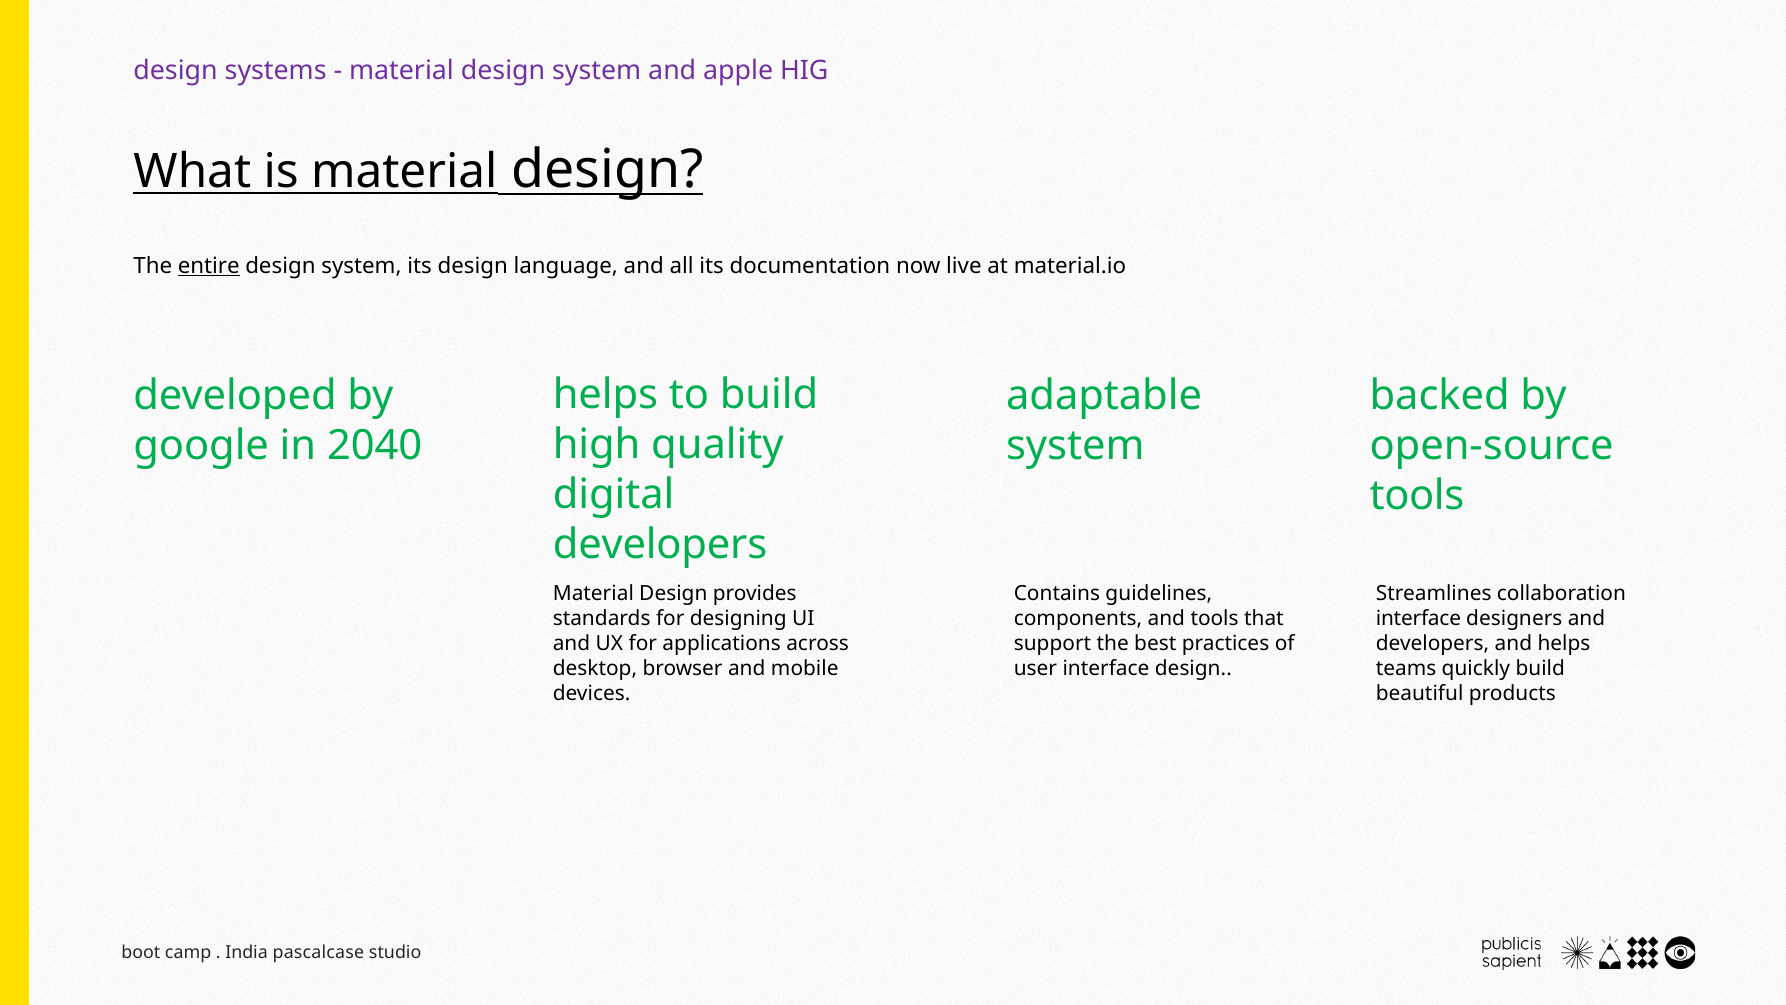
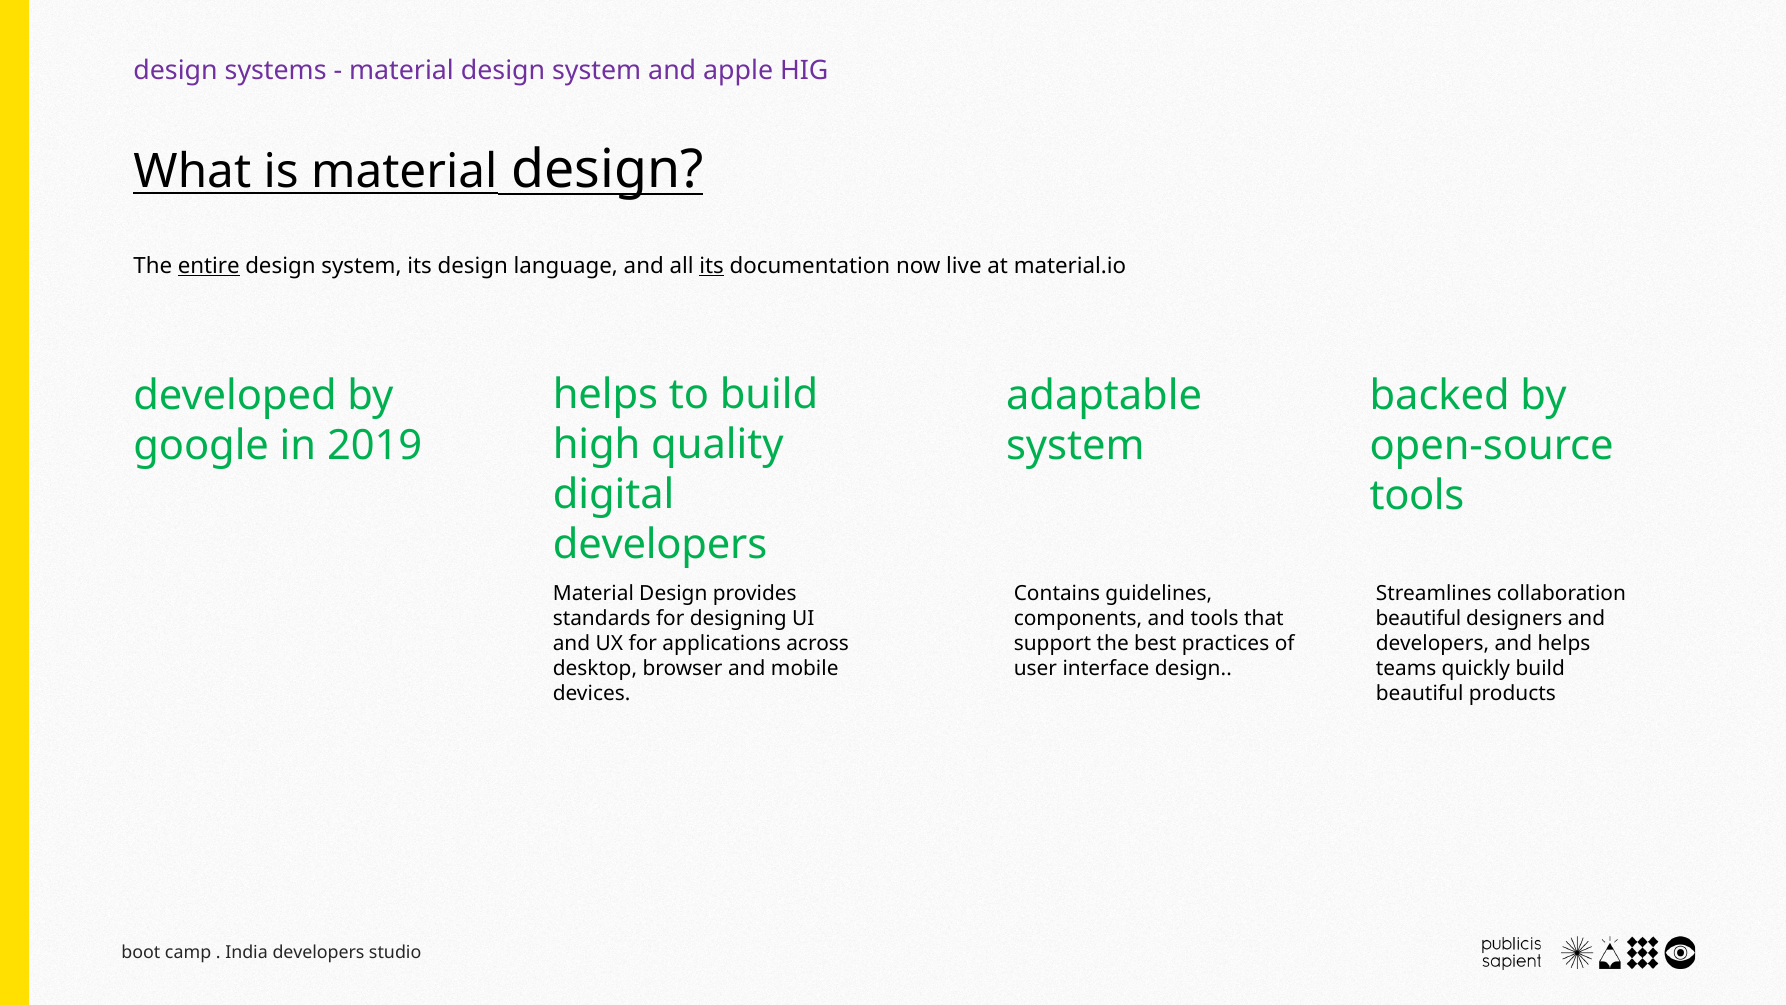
its underline: none -> present (712, 266)
2040: 2040 -> 2019 (375, 445)
interface: interface -> beautiful (1418, 618)
pascalcase: pascalcase -> developers (319, 952)
